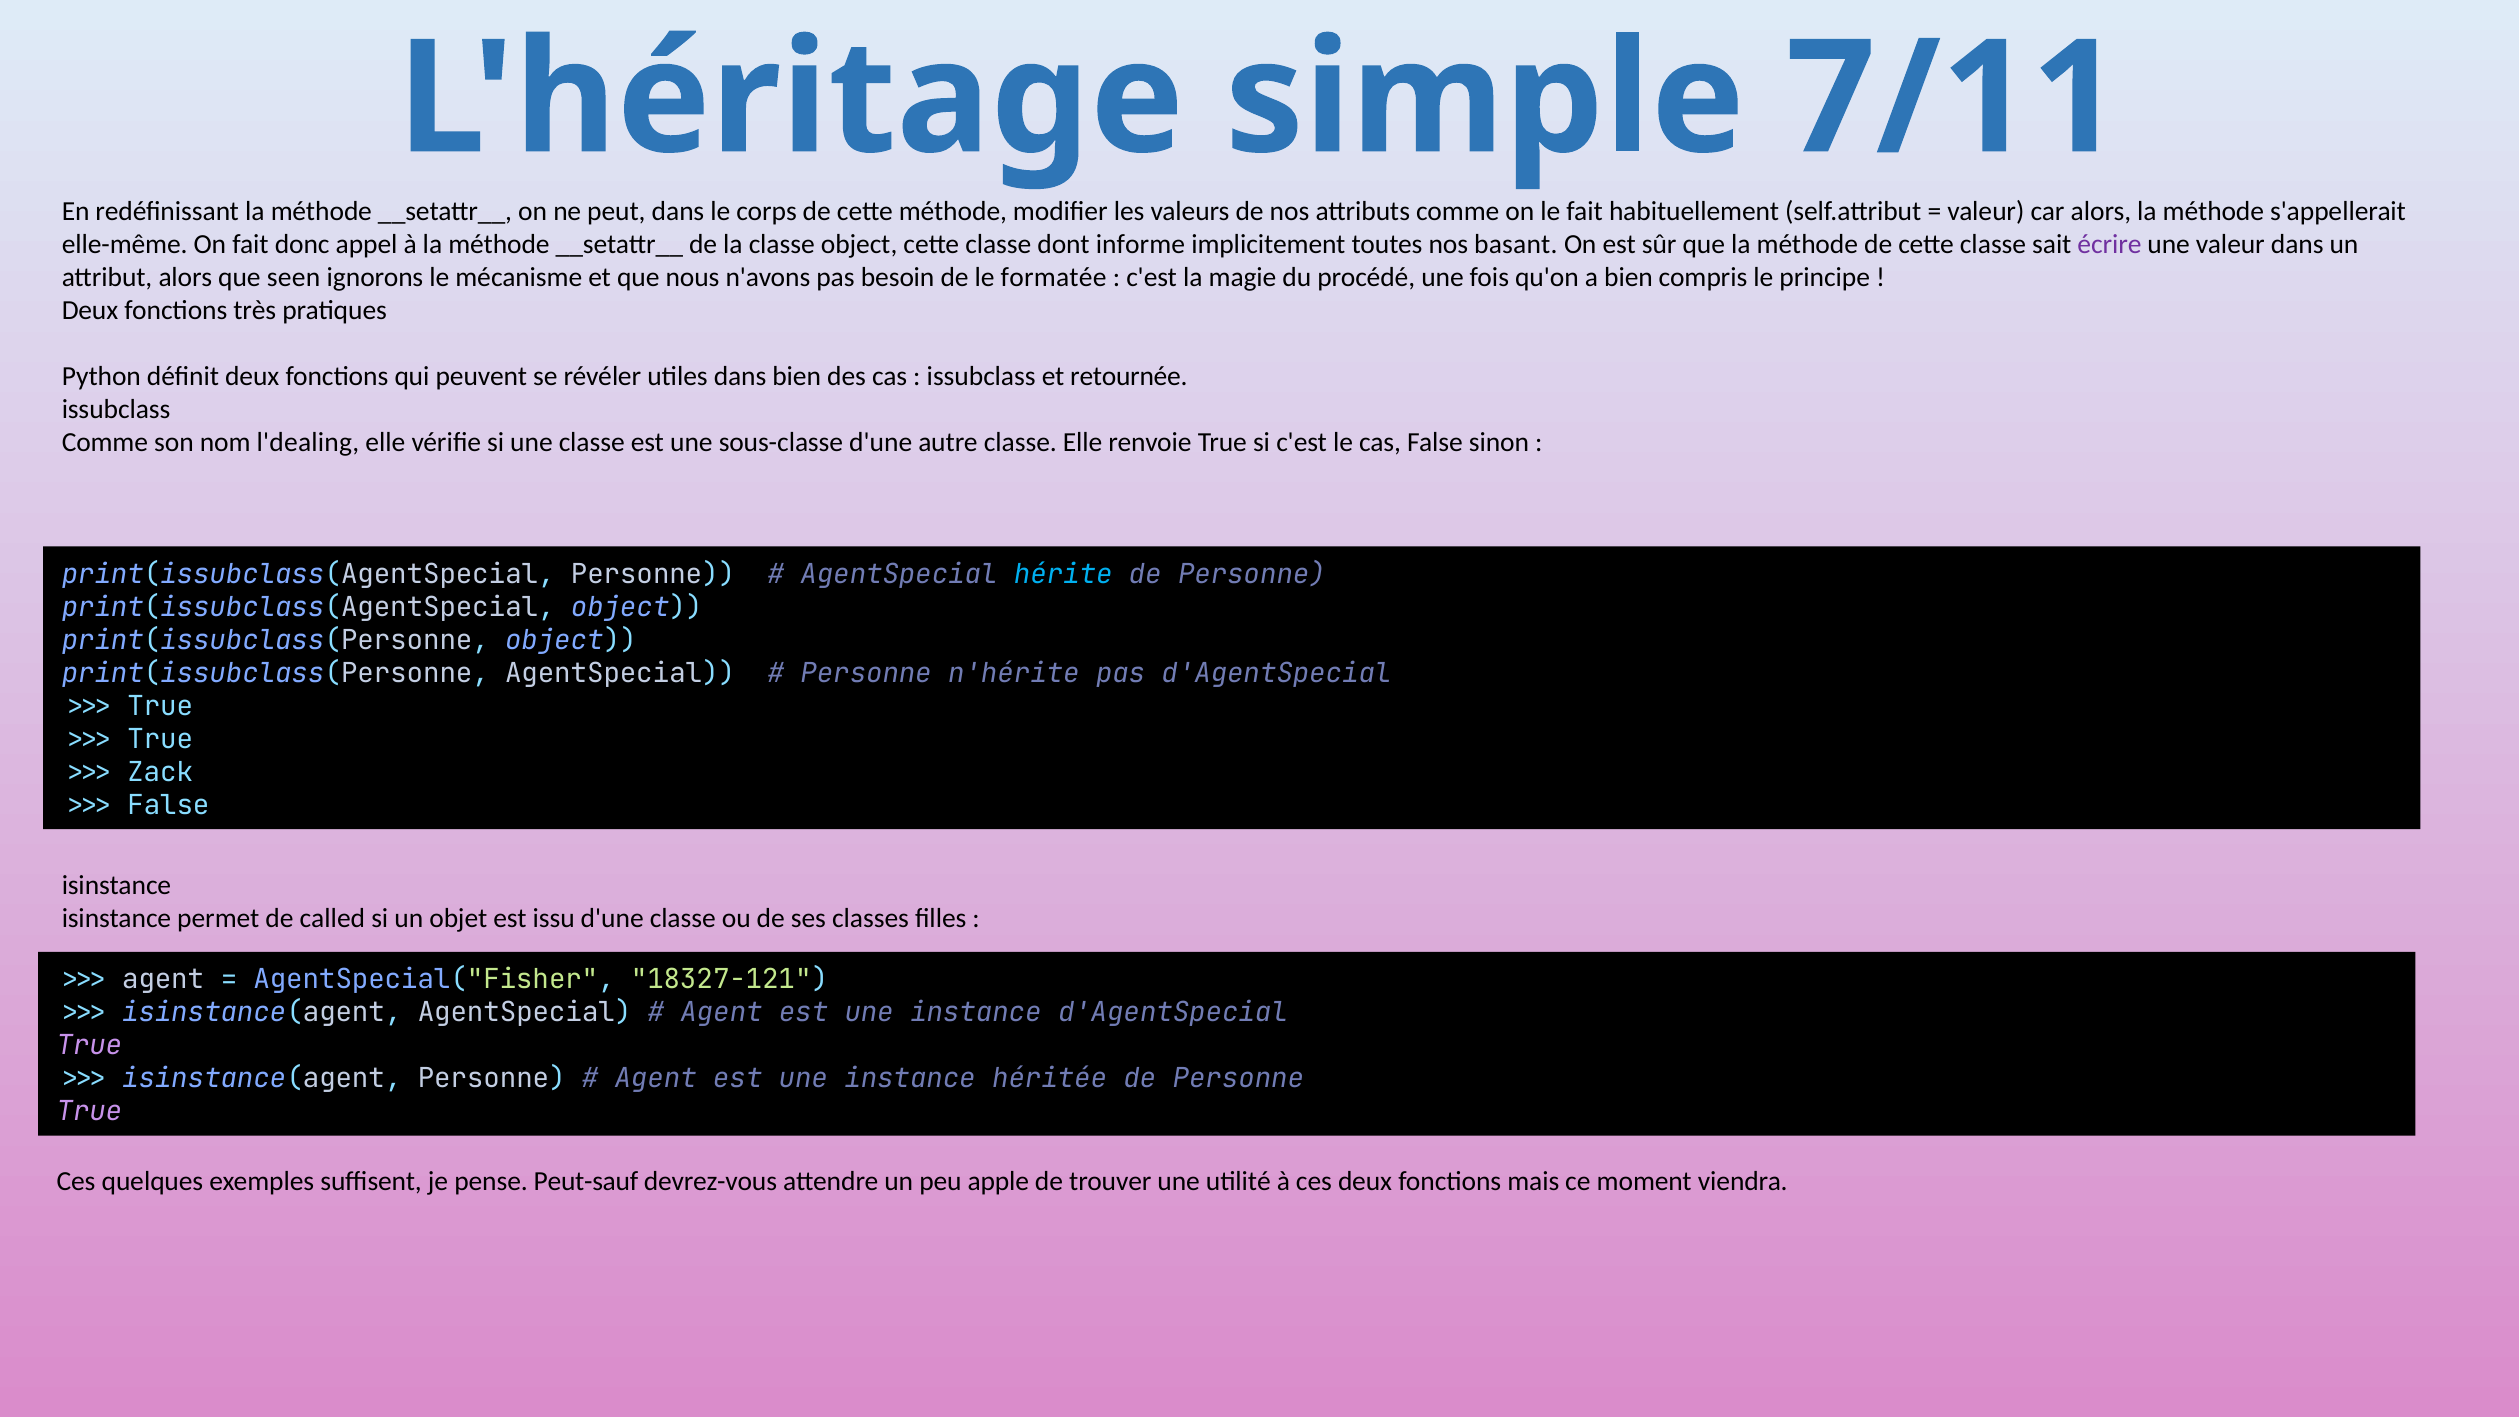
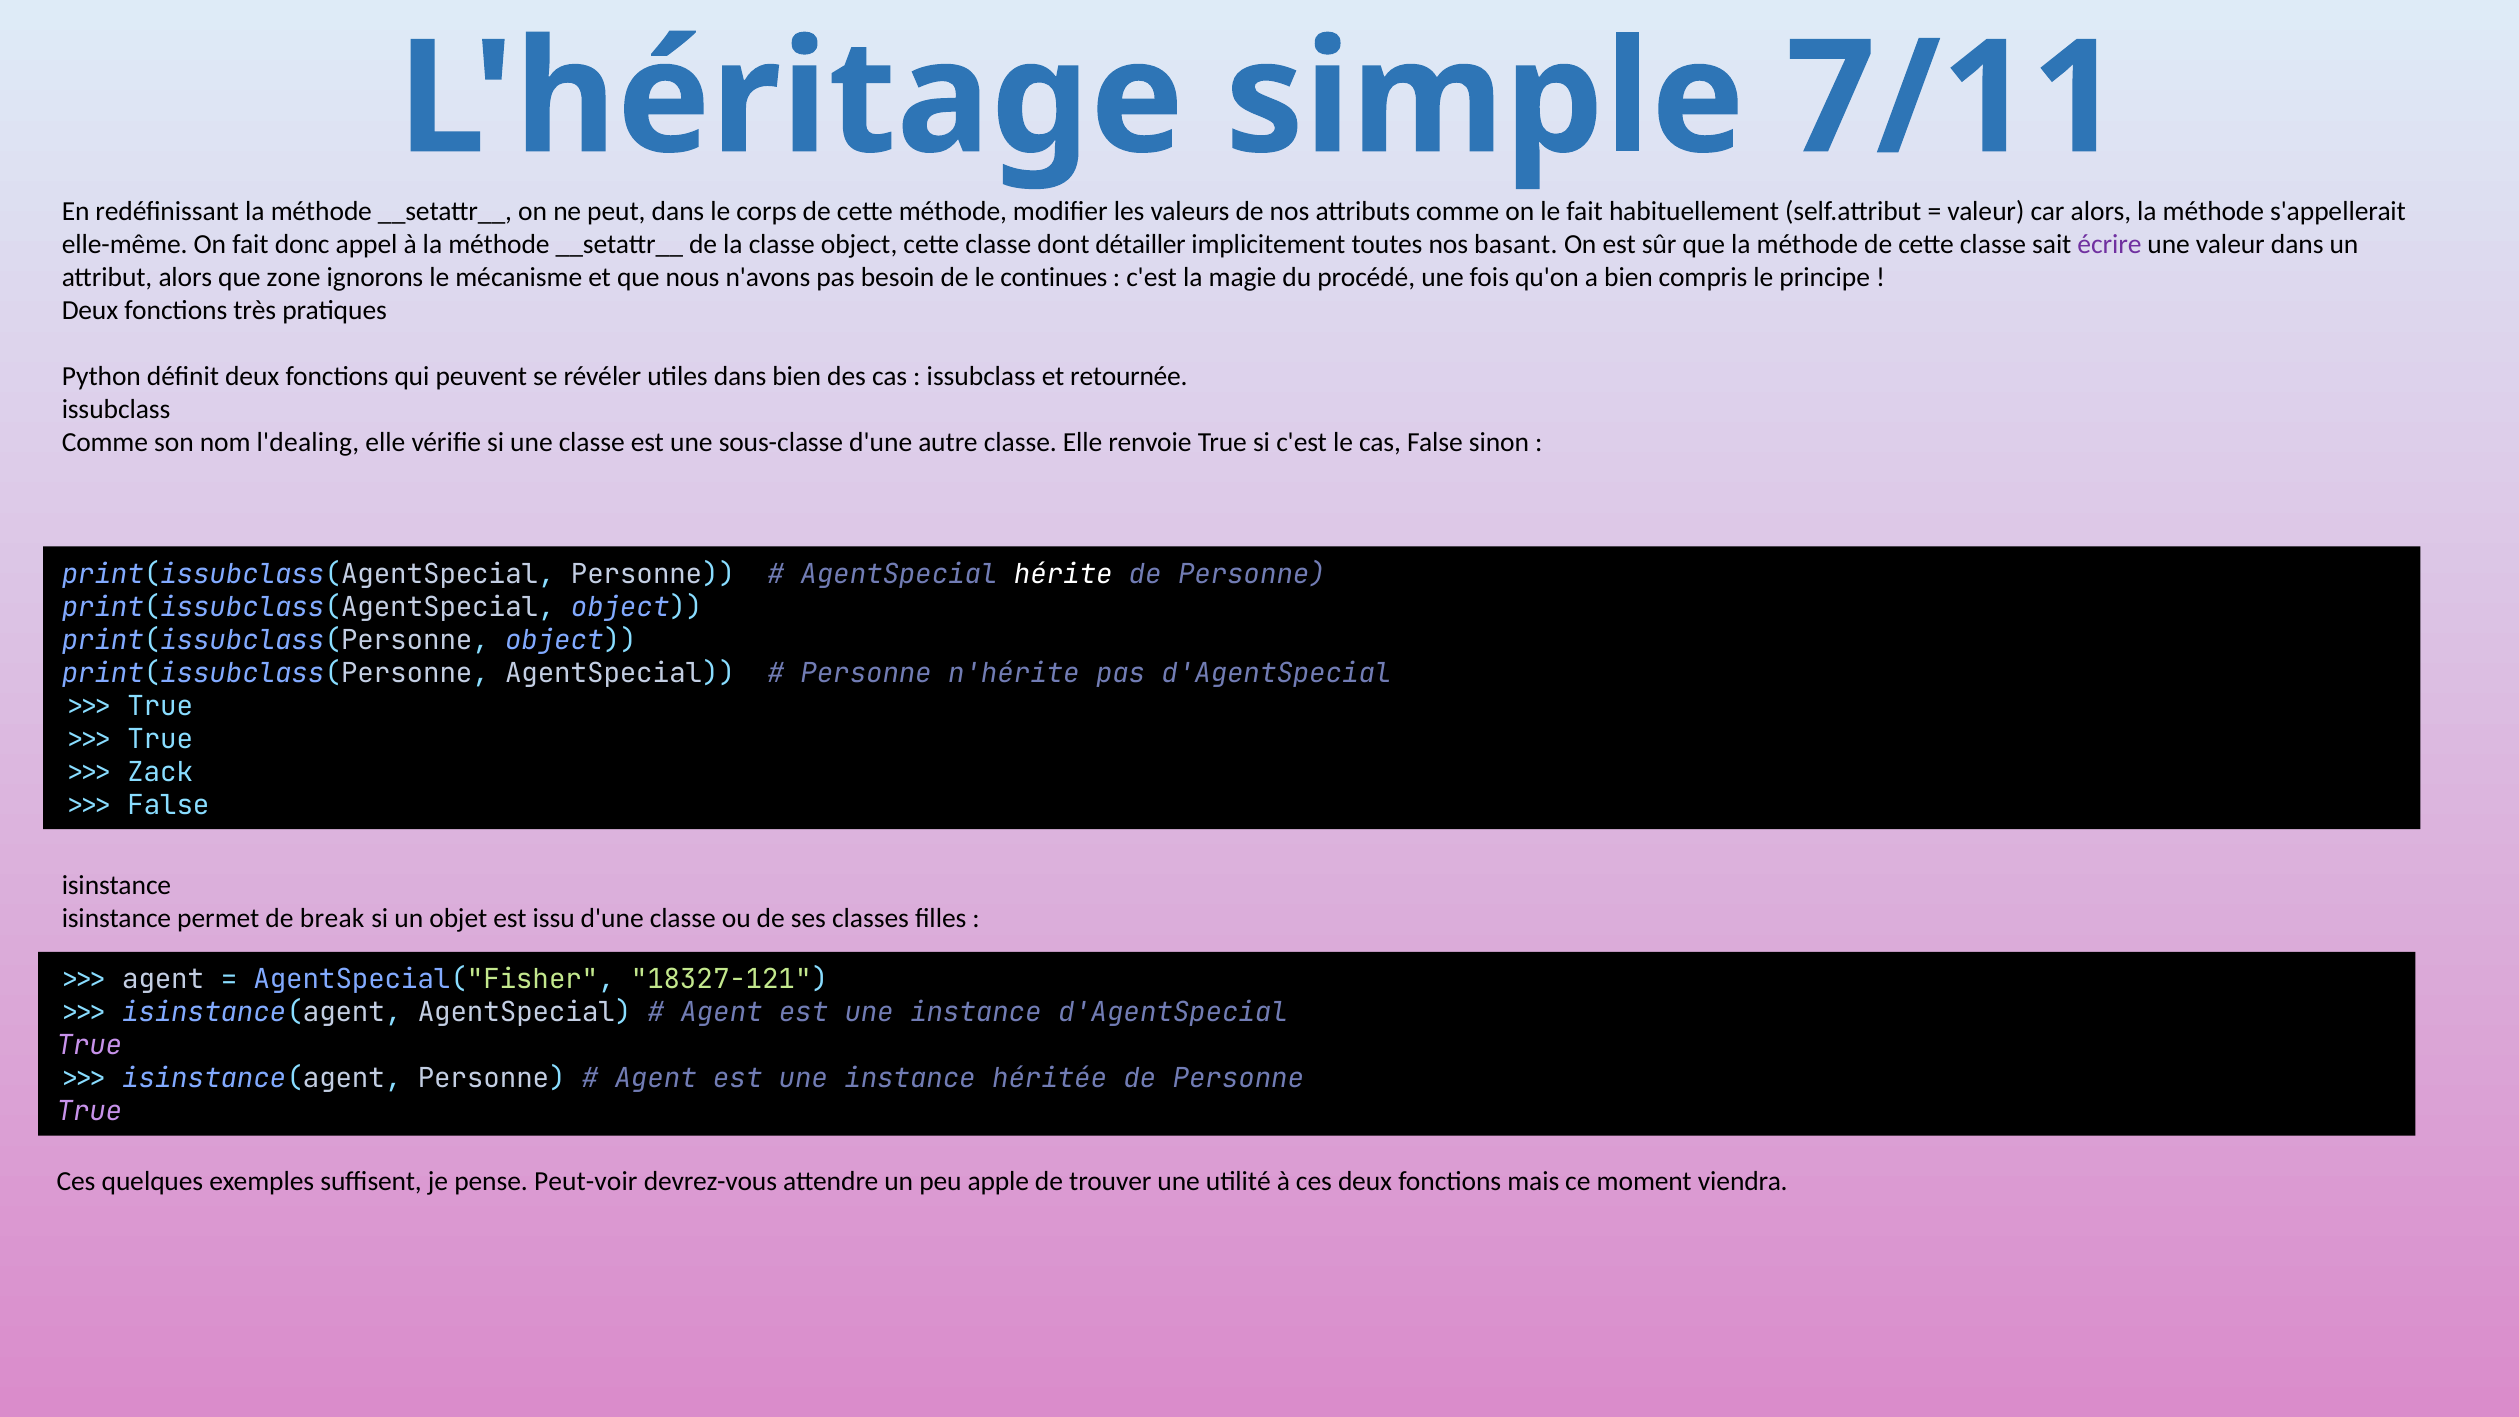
informe: informe -> détailler (1141, 245)
seen: seen -> zone (294, 278)
formatée: formatée -> continues (1054, 278)
hérite colour: light blue -> white (1063, 574)
called: called -> break (332, 918)
Peut-sauf: Peut-sauf -> Peut-voir (586, 1182)
